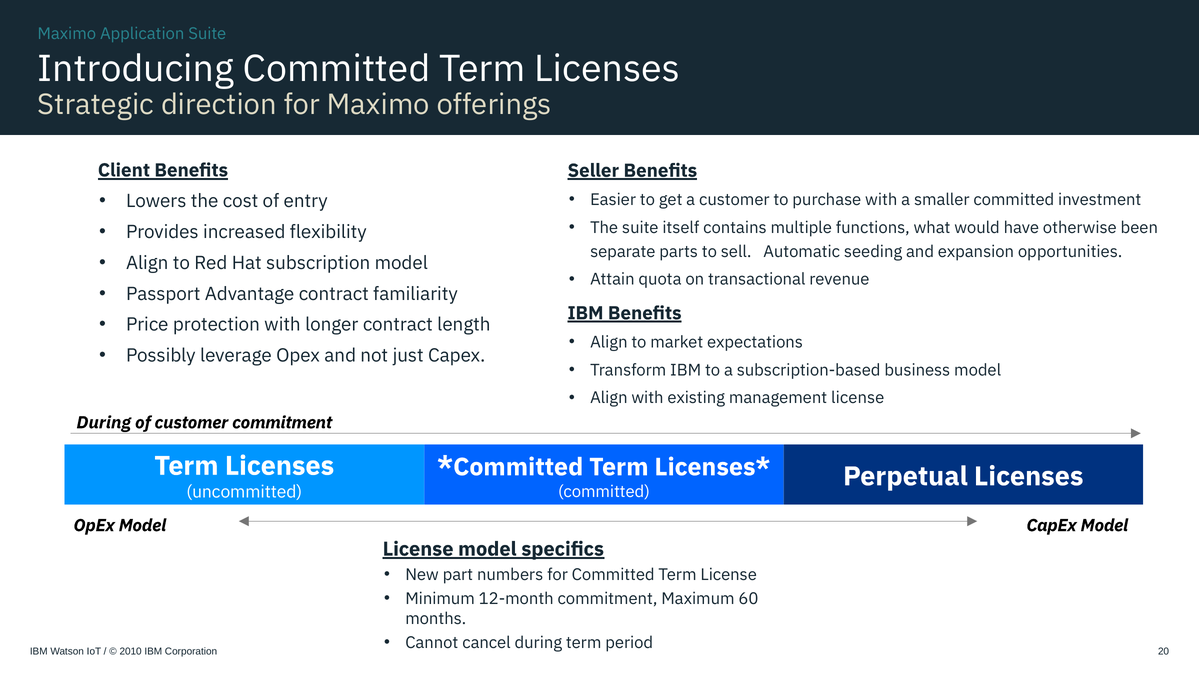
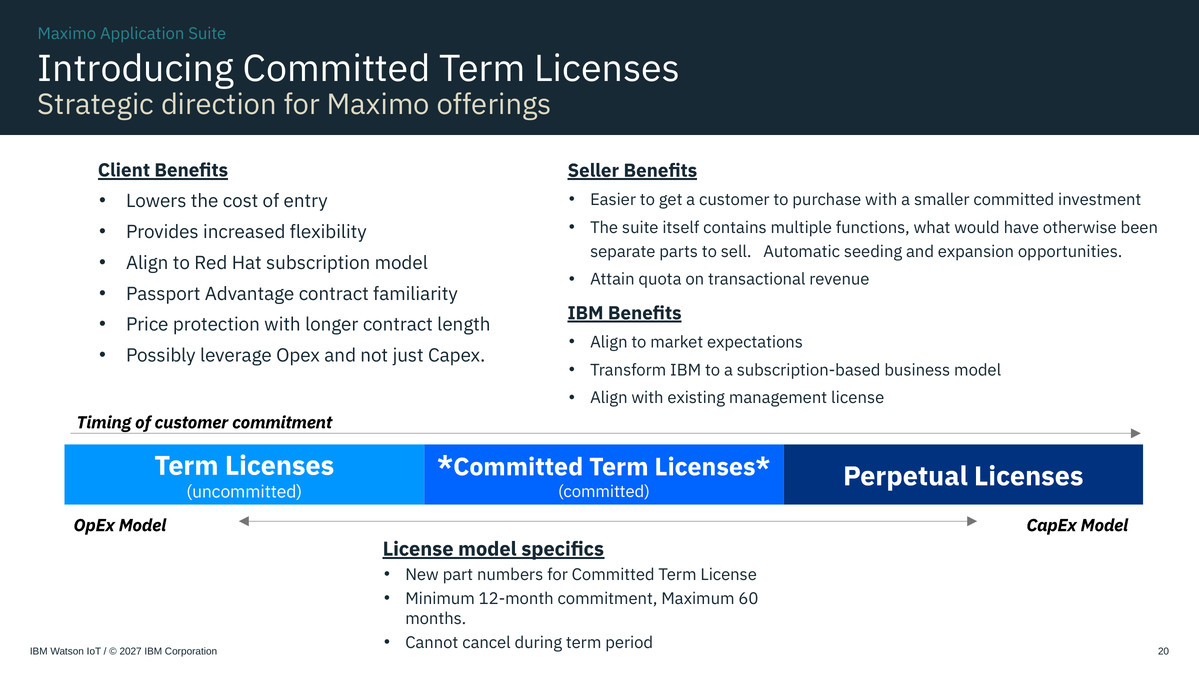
During: During -> Timing (104, 422)
2010: 2010 -> 2027 (131, 651)
